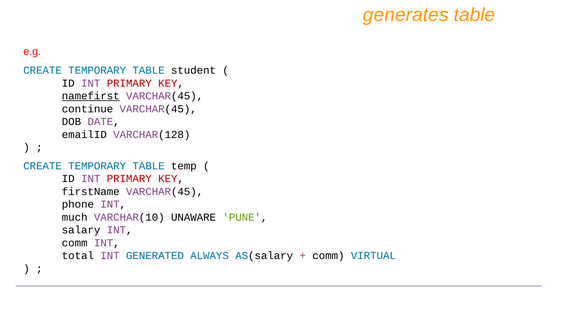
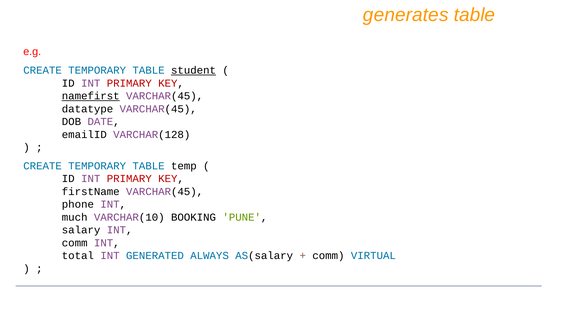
student underline: none -> present (194, 70)
continue: continue -> datatype (88, 109)
UNAWARE: UNAWARE -> BOOKING (194, 217)
